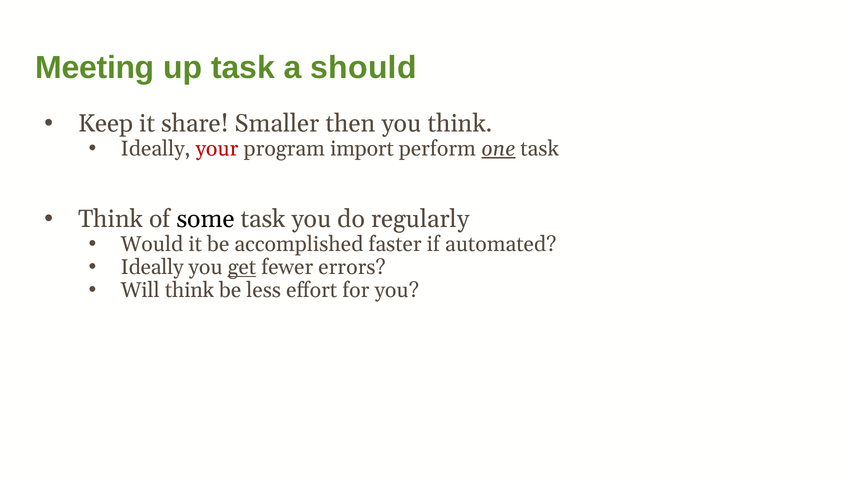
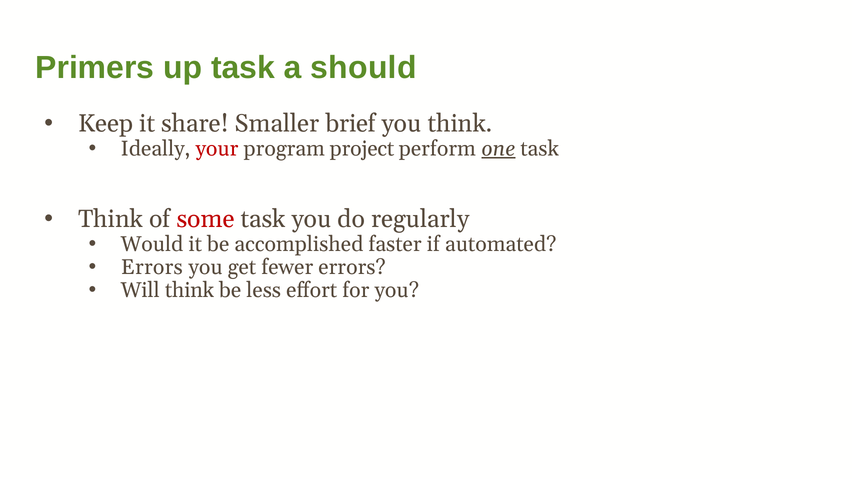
Meeting: Meeting -> Primers (95, 68)
then: then -> brief (351, 124)
import: import -> project (362, 149)
some colour: black -> red (206, 219)
Ideally: Ideally -> Errors (152, 267)
get underline: present -> none (242, 267)
